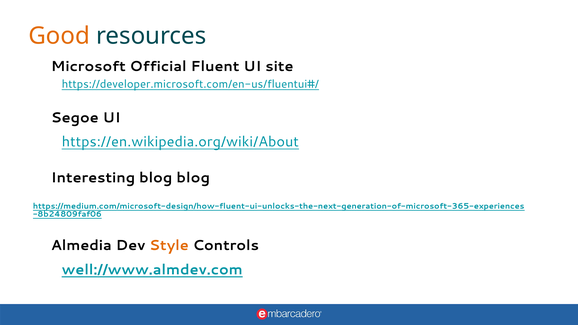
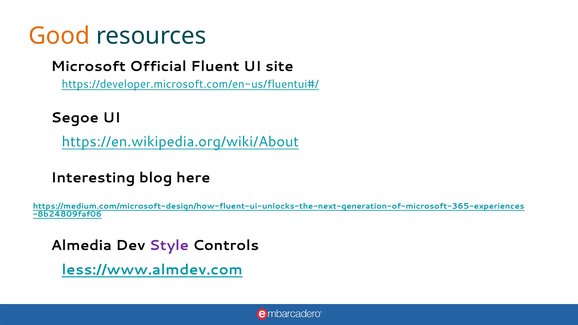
blog blog: blog -> here (193, 178)
Style colour: orange -> purple (169, 246)
well://www.almdev.com: well://www.almdev.com -> less://www.almdev.com (152, 270)
